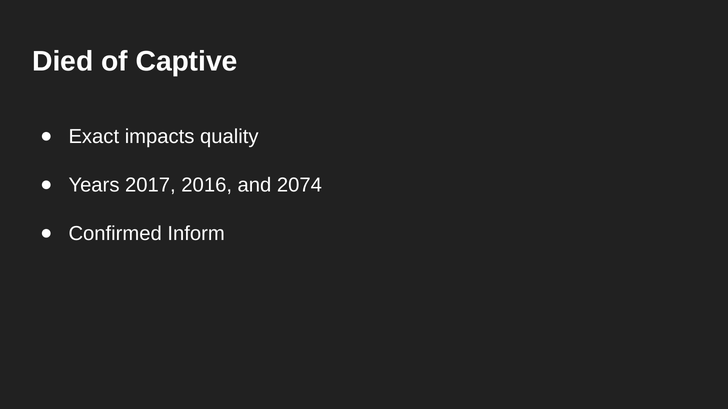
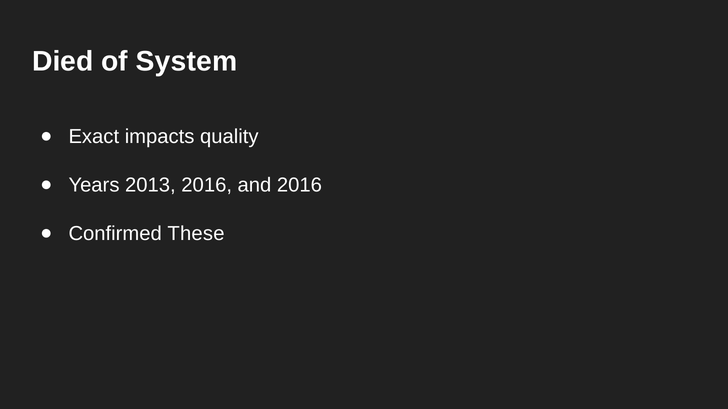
Captive: Captive -> System (187, 62)
2017: 2017 -> 2013 (150, 185)
and 2074: 2074 -> 2016 (299, 185)
Inform: Inform -> These (196, 234)
